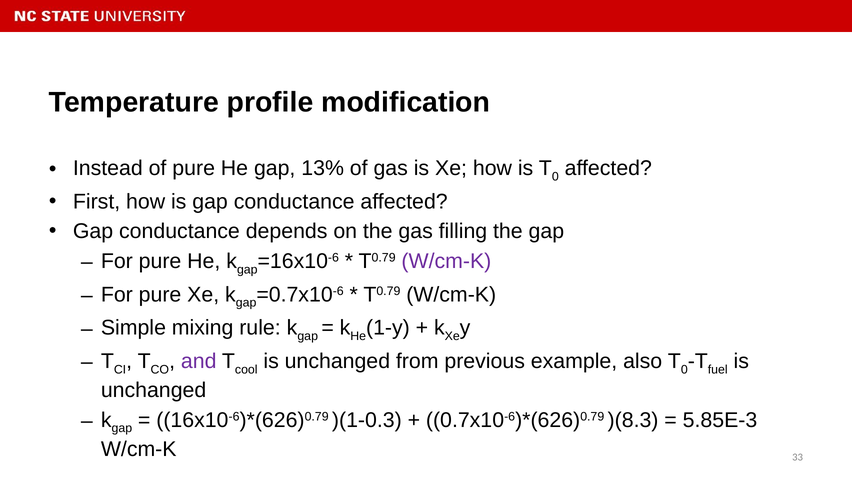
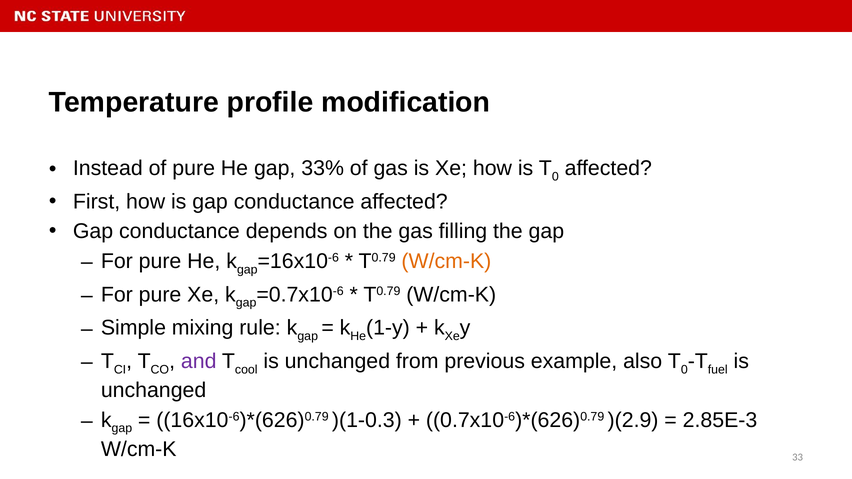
13%: 13% -> 33% (323, 168)
W/cm-K colour: purple -> orange (446, 261)
)(8.3: )(8.3 -> )(2.9 (633, 420)
5.85E-3: 5.85E-3 -> 2.85E-3 (720, 420)
